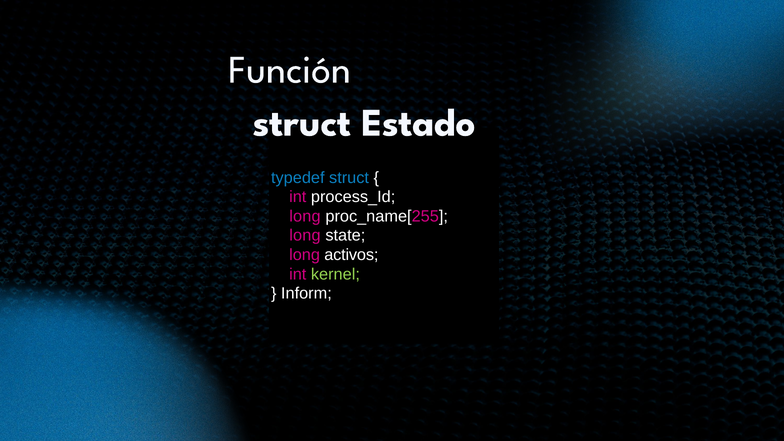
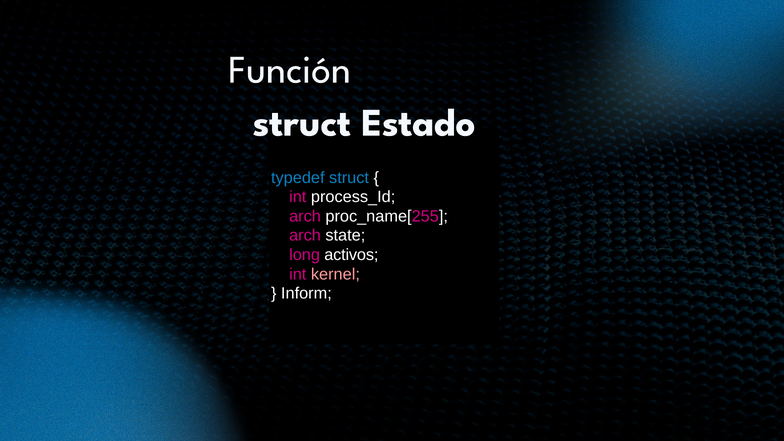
long: long -> arch (305, 216)
long: long -> arch (305, 236)
kernel colour: light green -> pink (335, 274)
